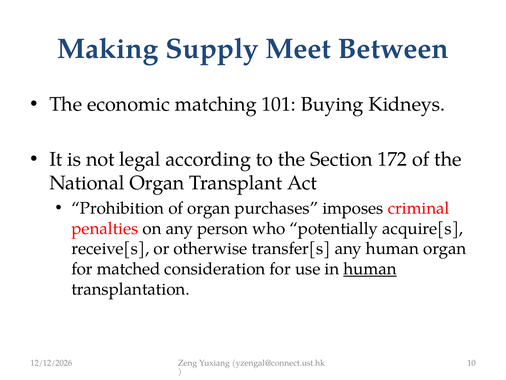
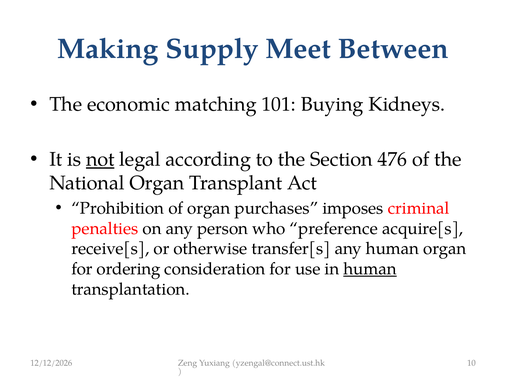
not underline: none -> present (100, 159)
172: 172 -> 476 (392, 159)
potentially: potentially -> preference (334, 228)
matched: matched -> ordering (129, 269)
